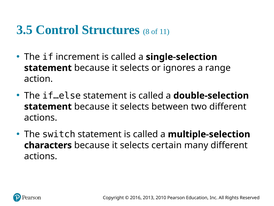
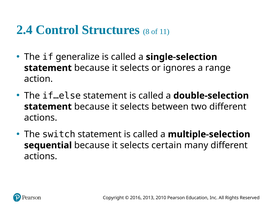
3.5: 3.5 -> 2.4 (25, 30)
increment: increment -> generalize (78, 57)
characters: characters -> sequential (48, 145)
